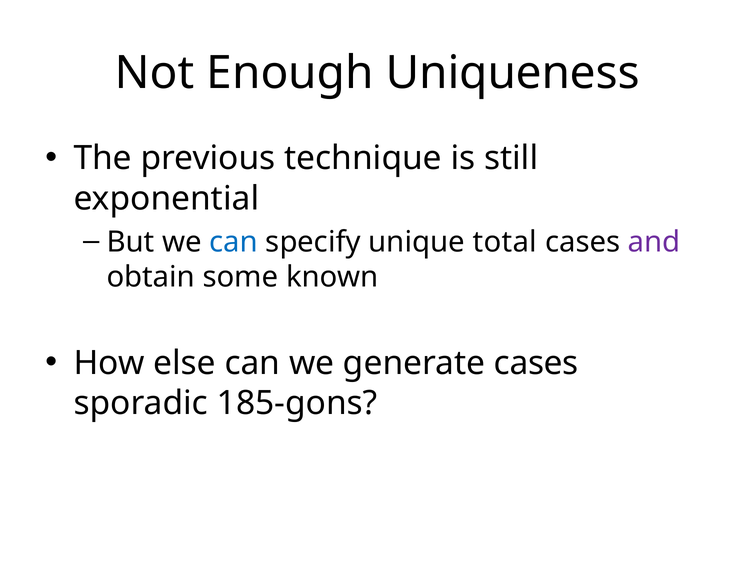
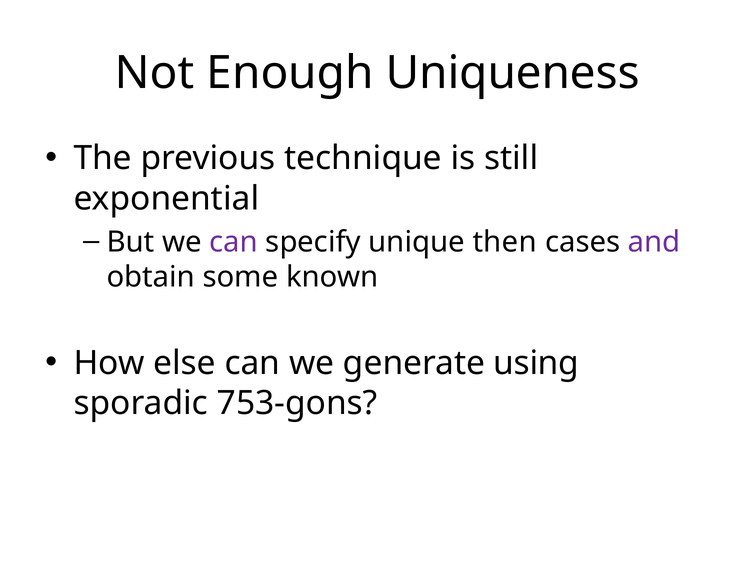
can colour: blue -> purple (234, 242)
total: total -> then (505, 242)
generate cases: cases -> using (536, 363)
185-gons: 185-gons -> 753-gons (297, 403)
